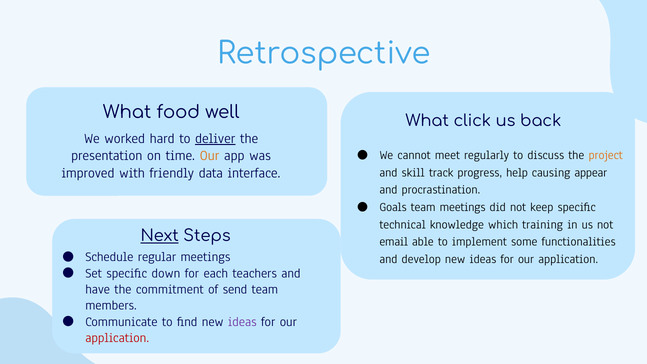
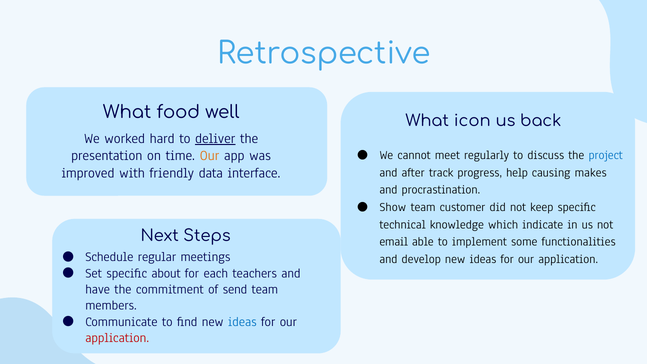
click: click -> icon (472, 121)
project colour: orange -> blue (606, 155)
skill: skill -> after (413, 172)
appear: appear -> makes (591, 172)
Goals: Goals -> Show (393, 207)
team meetings: meetings -> customer (463, 207)
training: training -> indicate (543, 224)
Next underline: present -> none (160, 236)
down: down -> about (166, 273)
ideas colour: purple -> blue (242, 322)
